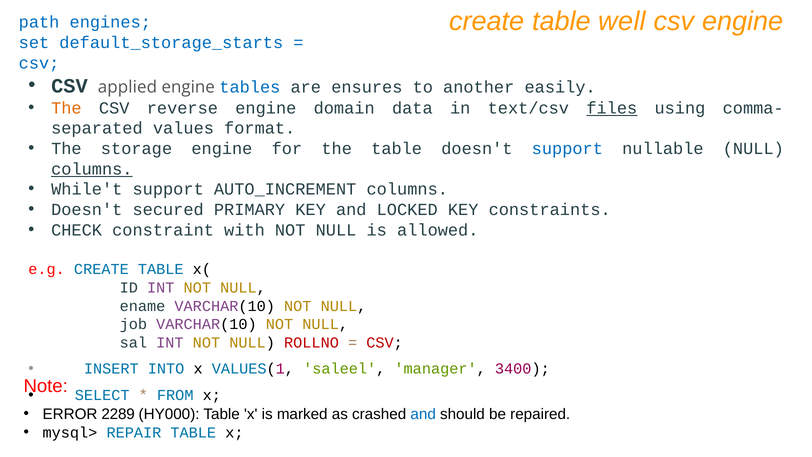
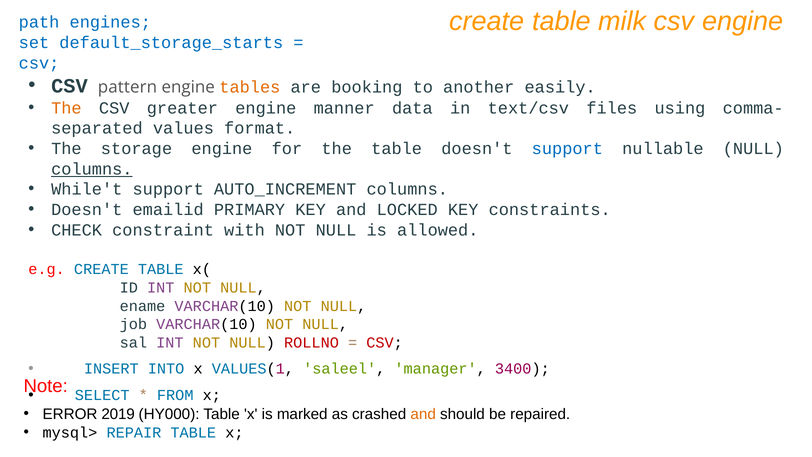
well: well -> milk (622, 21)
applied: applied -> pattern (127, 87)
tables colour: blue -> orange (250, 87)
ensures: ensures -> booking (367, 87)
reverse: reverse -> greater (182, 108)
domain: domain -> manner (344, 108)
files underline: present -> none (612, 108)
secured: secured -> emailid (168, 210)
2289: 2289 -> 2019 (118, 414)
and colour: blue -> orange (423, 414)
